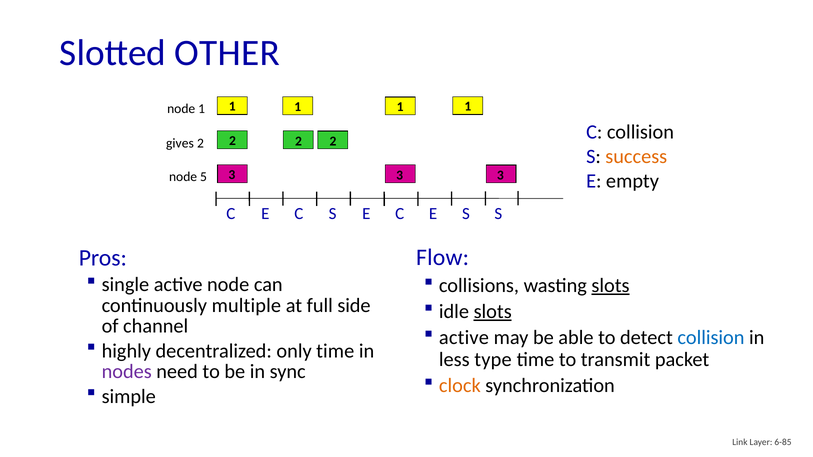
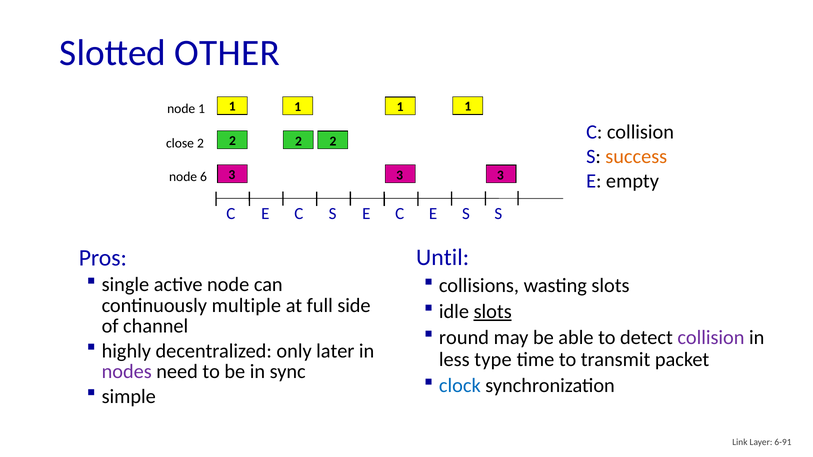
gives: gives -> close (180, 143)
5: 5 -> 6 (204, 177)
Flow: Flow -> Until (443, 258)
slots underline: present -> none (611, 286)
active: active -> round (464, 338)
collision colour: blue -> purple (711, 338)
only time: time -> later (335, 351)
clock colour: orange -> blue (460, 386)
6-85: 6-85 -> 6-91 (783, 442)
